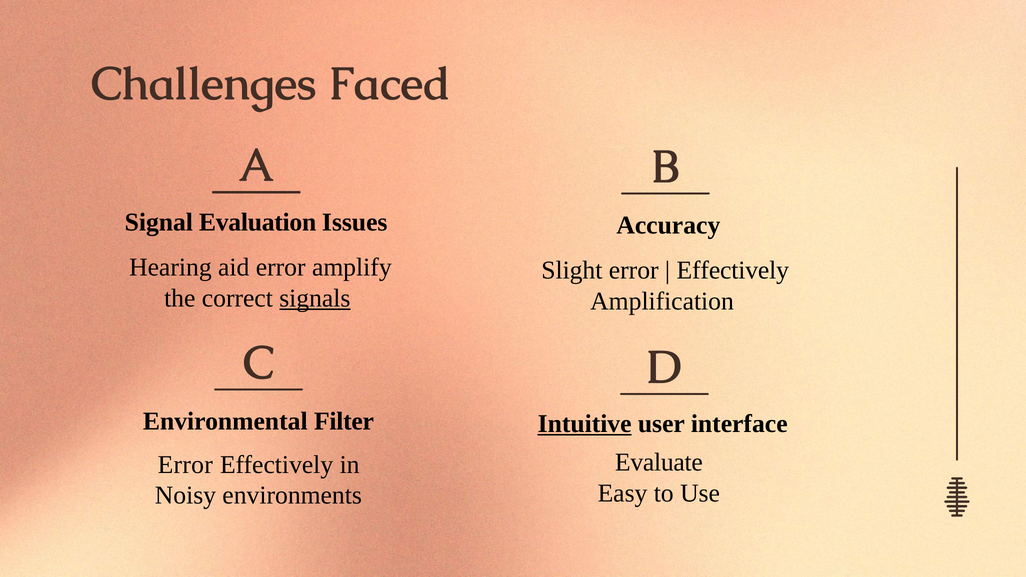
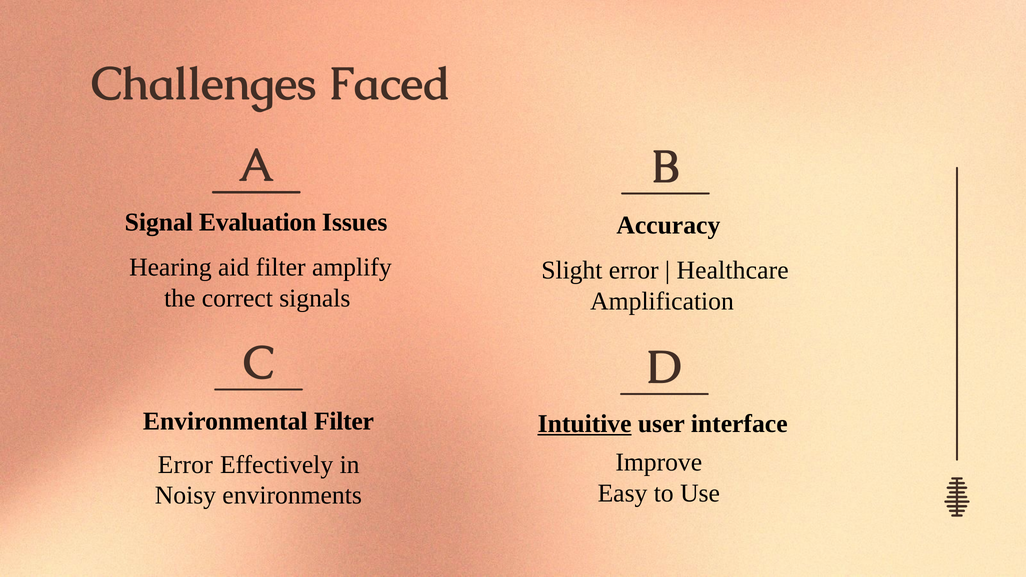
aid error: error -> filter (281, 267)
Effectively: Effectively -> Healthcare (733, 271)
signals underline: present -> none (315, 298)
Evaluate: Evaluate -> Improve (659, 462)
